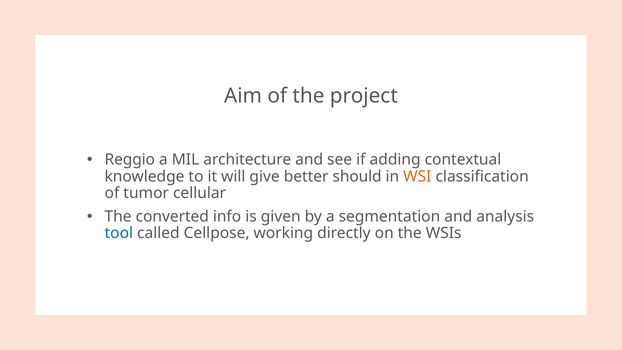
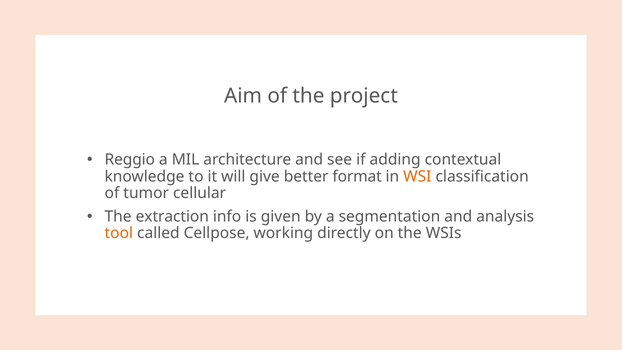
should: should -> format (357, 176)
converted: converted -> extraction (172, 216)
tool colour: blue -> orange (119, 233)
